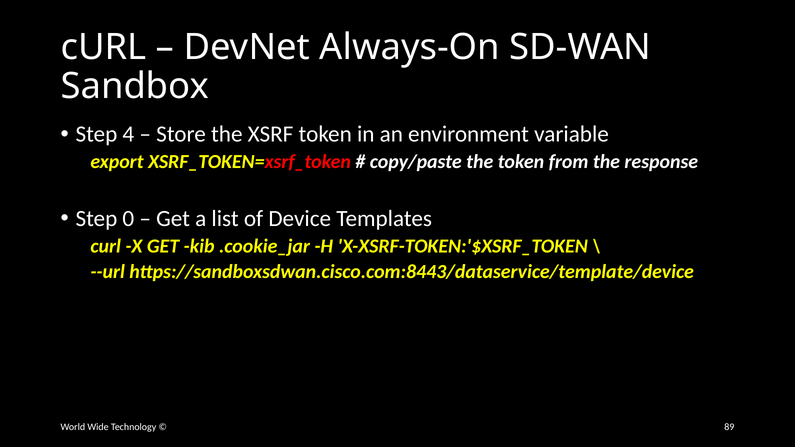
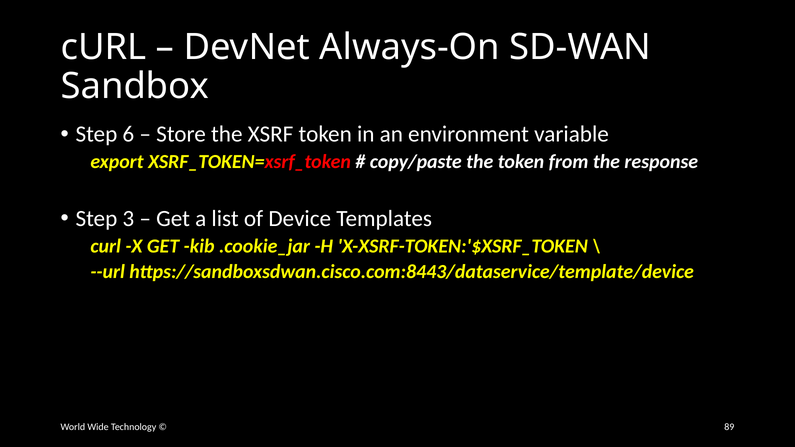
4: 4 -> 6 (128, 134)
0: 0 -> 3 (128, 219)
